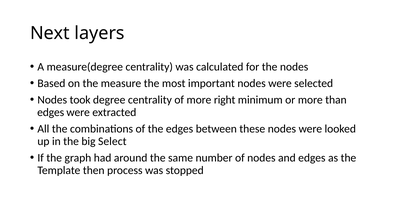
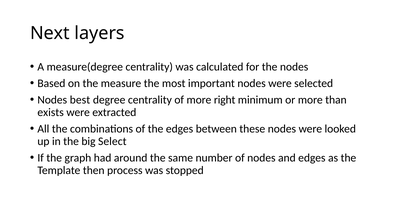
took: took -> best (80, 100)
edges: edges -> exists (51, 112)
